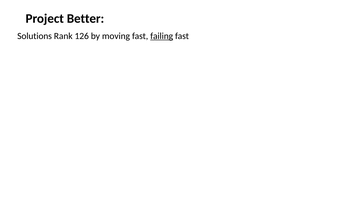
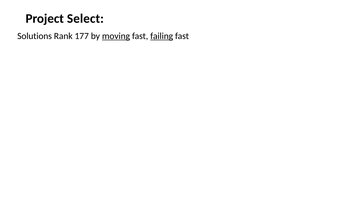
Better: Better -> Select (85, 19)
126: 126 -> 177 (82, 36)
moving underline: none -> present (116, 36)
